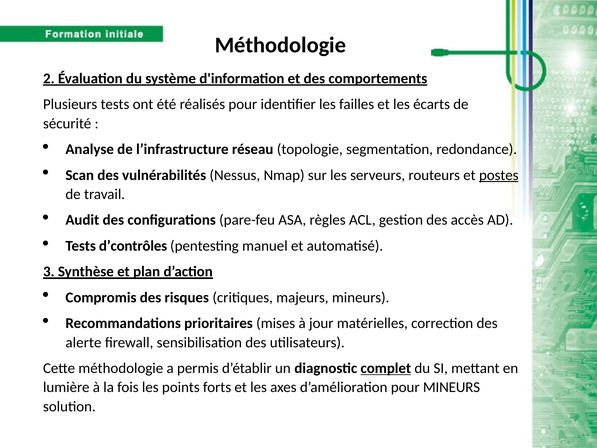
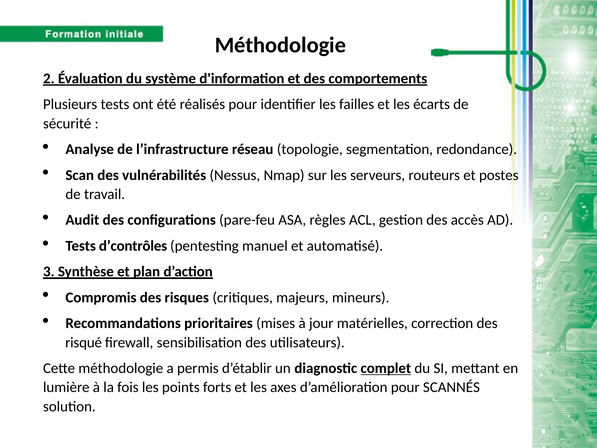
postes underline: present -> none (499, 175)
alerte: alerte -> risqué (84, 342)
pour MINEURS: MINEURS -> SCANNÉS (451, 387)
